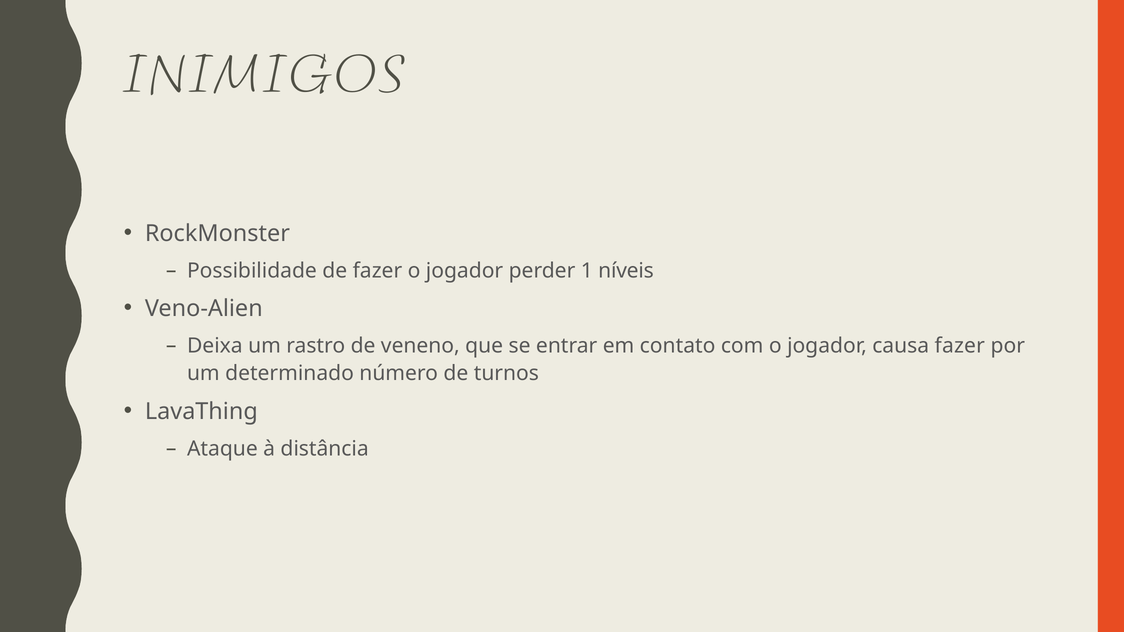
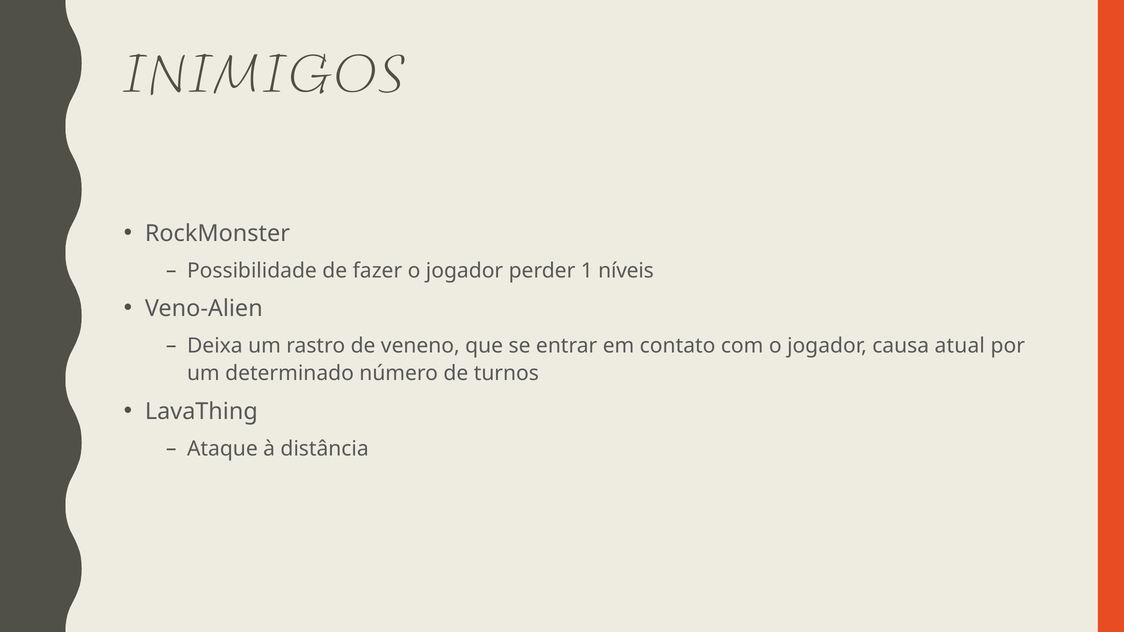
causa fazer: fazer -> atual (960, 346)
